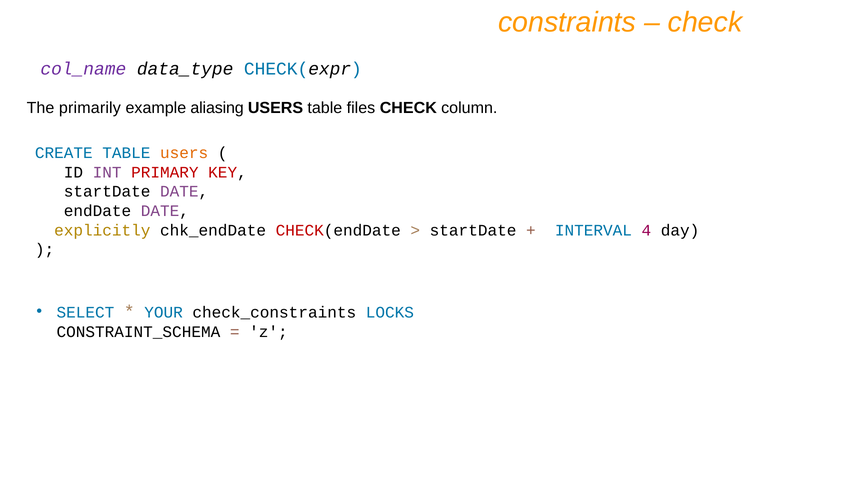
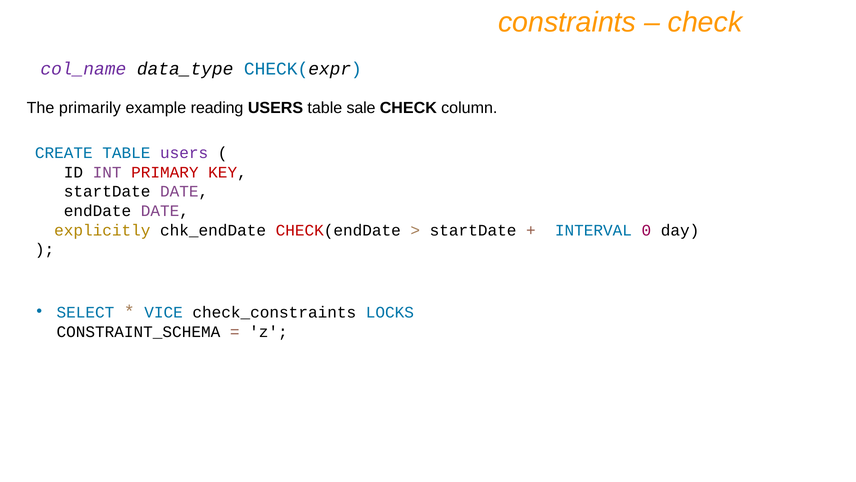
aliasing: aliasing -> reading (217, 108)
files: files -> sale (361, 108)
users colour: orange -> purple (184, 153)
4: 4 -> 0 (646, 230)
YOUR: YOUR -> VICE (164, 312)
